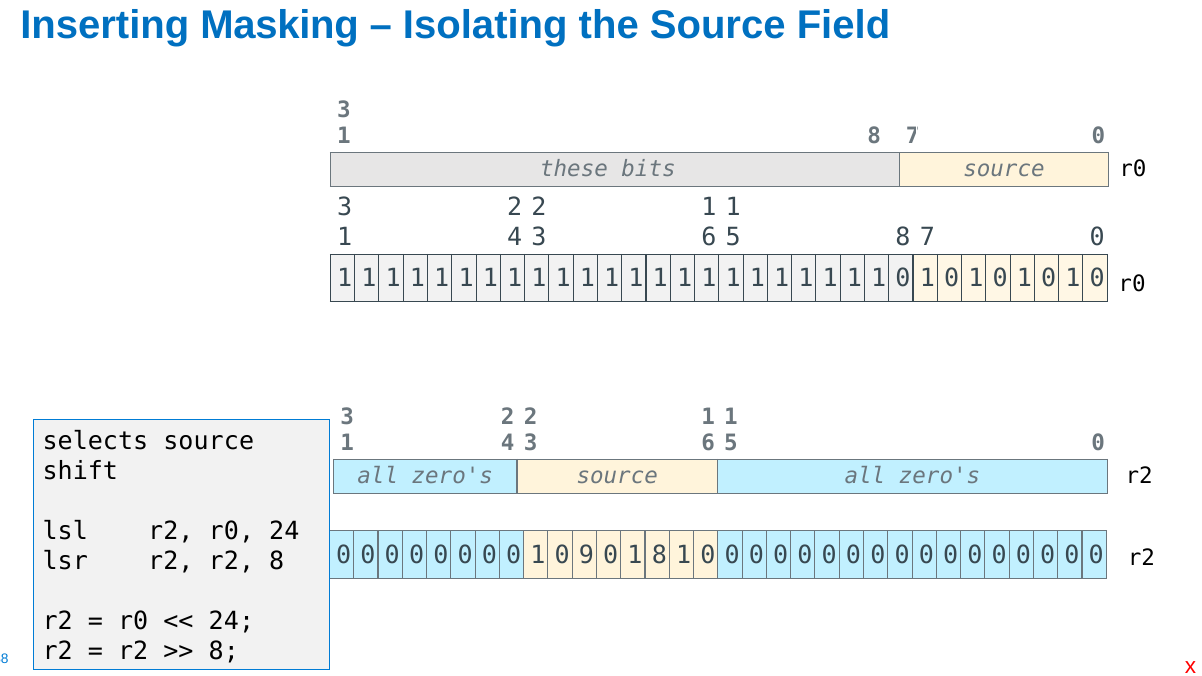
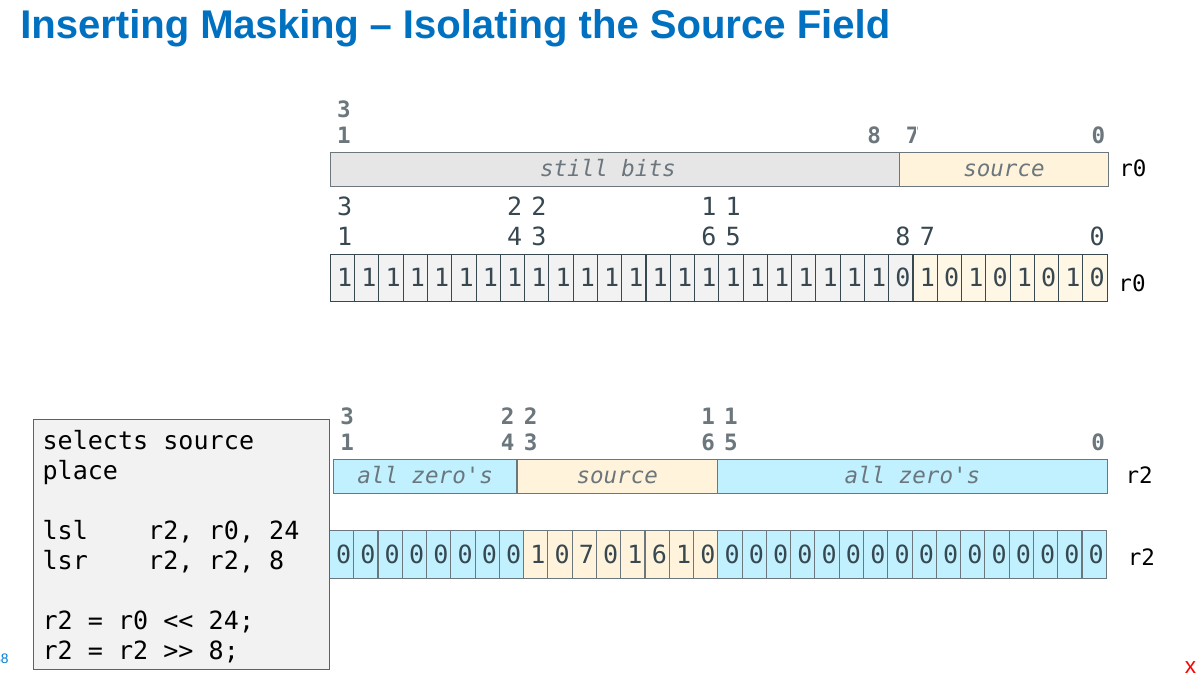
these: these -> still (574, 169)
shift: shift -> place (80, 471)
0 9: 9 -> 7 (586, 555)
0 1 8: 8 -> 6 (659, 555)
